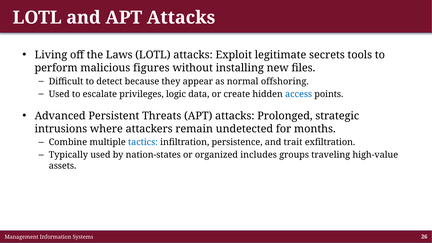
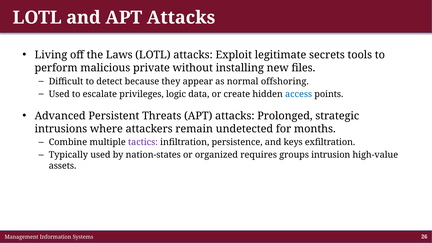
figures: figures -> private (151, 68)
tactics colour: blue -> purple (143, 142)
trait: trait -> keys (293, 142)
includes: includes -> requires (259, 155)
traveling: traveling -> intrusion (331, 155)
